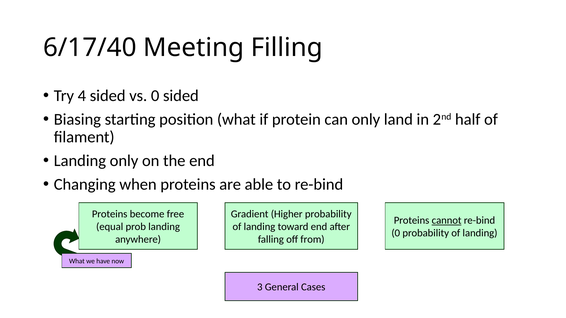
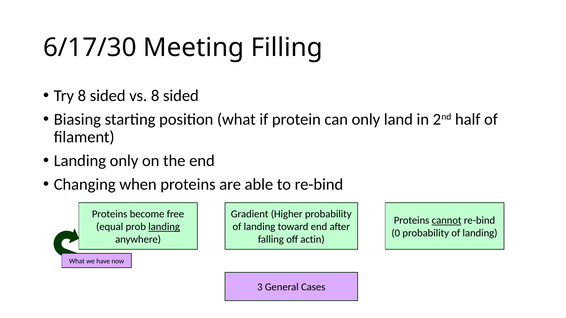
6/17/40: 6/17/40 -> 6/17/30 (90, 48)
Try 4: 4 -> 8 (82, 96)
vs 0: 0 -> 8 (155, 96)
landing underline: none -> present (164, 227)
from: from -> actin (312, 240)
